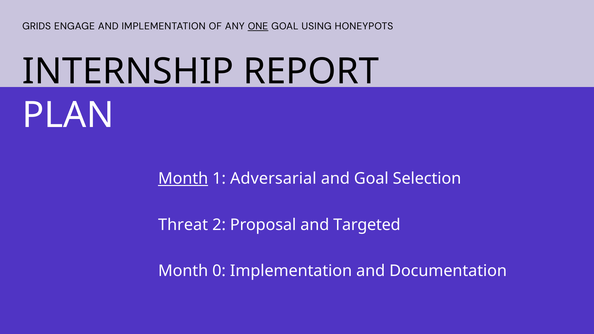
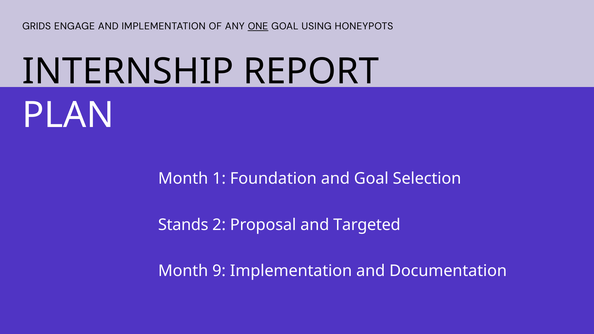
Month underline: present -> none (183, 179)
Adversarial: Adversarial -> Foundation (273, 179)
Threat: Threat -> Stands (183, 225)
0: 0 -> 9 (219, 271)
